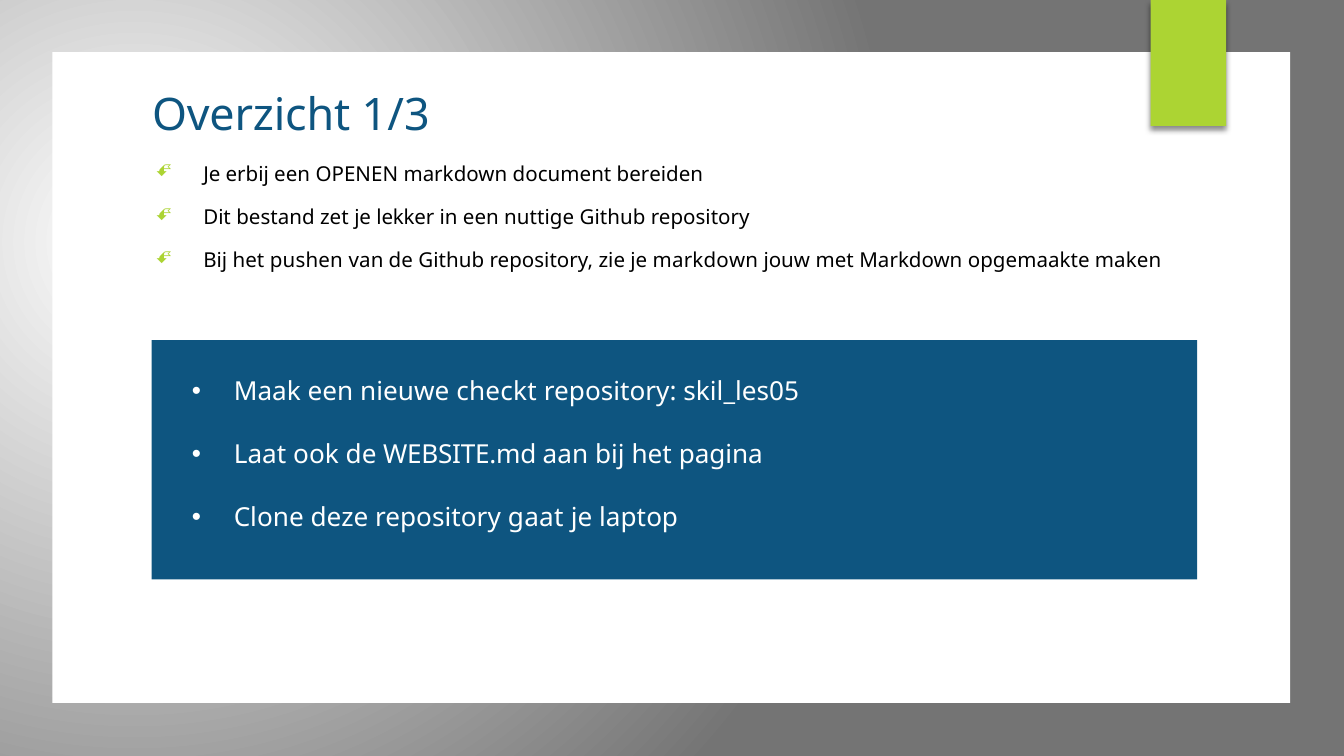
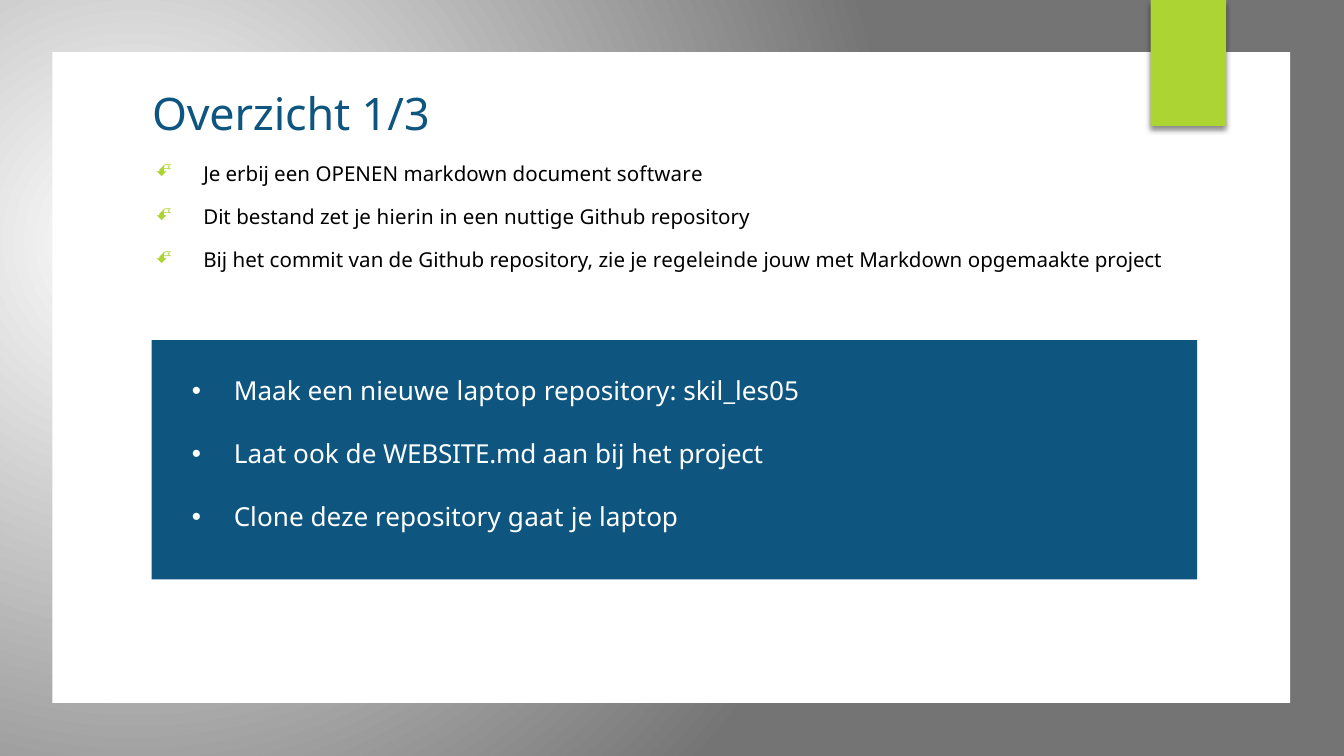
bereiden: bereiden -> software (660, 174)
lekker: lekker -> hierin (405, 218)
pushen: pushen -> commit (306, 261)
je markdown: markdown -> regeleinde (705, 261)
opgemaakte maken: maken -> project (1128, 261)
nieuwe checkt: checkt -> laptop (497, 392)
het pagina: pagina -> project (721, 455)
